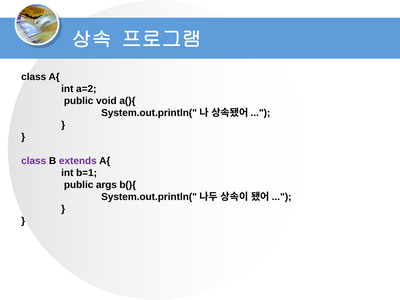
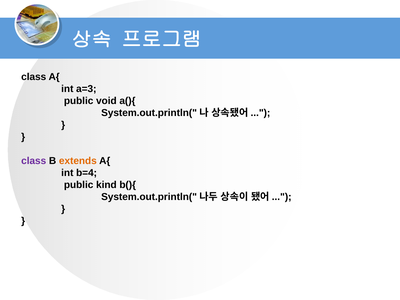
a=2: a=2 -> a=3 (86, 89)
extends colour: purple -> orange (78, 161)
b=1: b=1 -> b=4 (87, 173)
args: args -> kind (106, 185)
